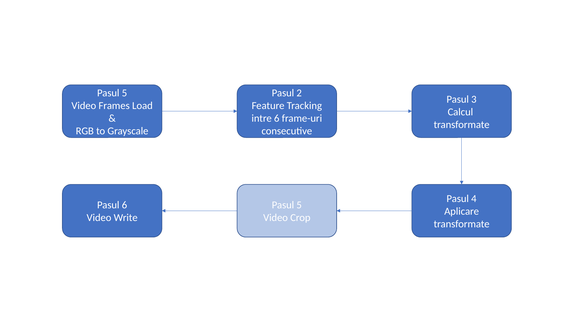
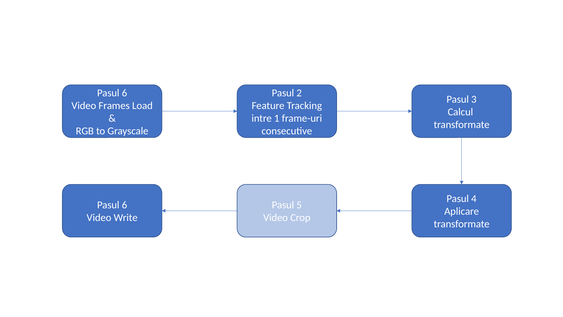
5: 5 -> 6 (124, 93)
intre 6: 6 -> 1 (277, 118)
